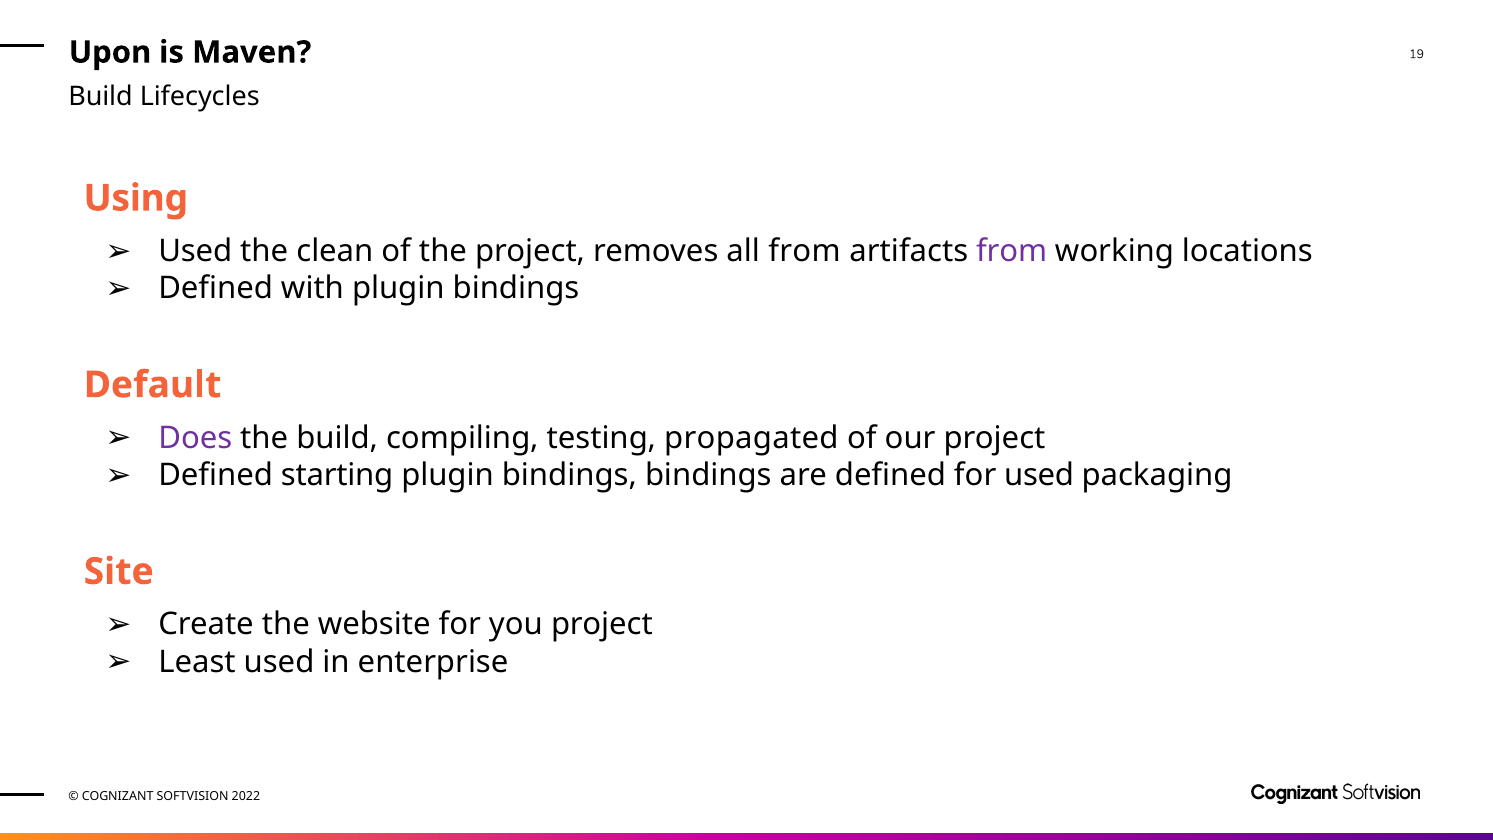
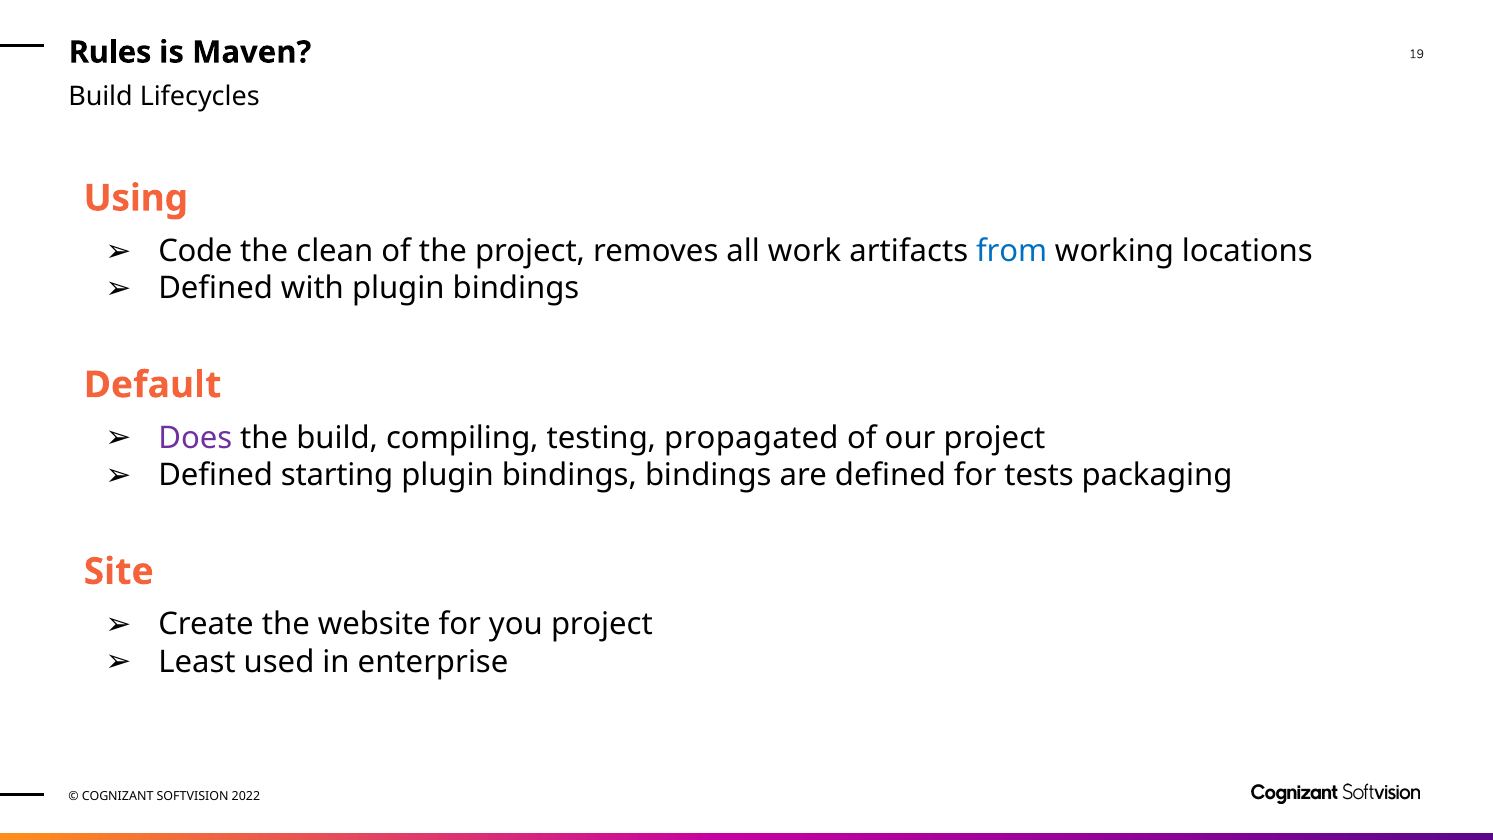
Upon: Upon -> Rules (110, 52)
Used: Used -> Code (195, 251)
all from: from -> work (805, 251)
from colour: purple -> blue (1012, 251)
for used: used -> tests (1039, 475)
